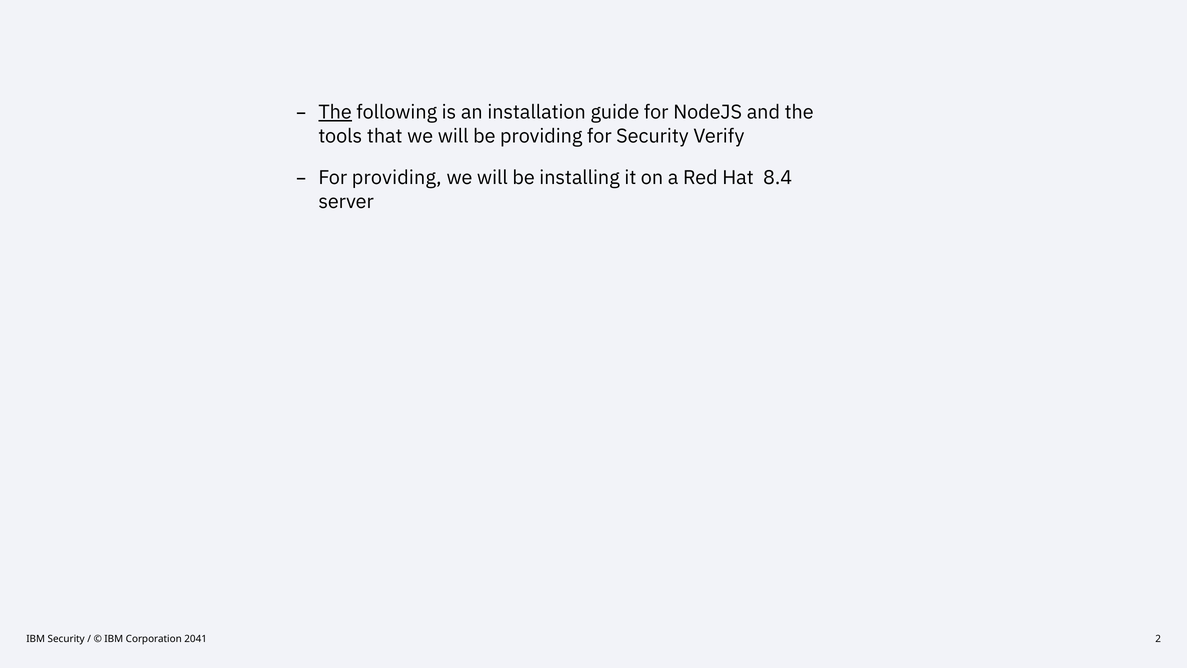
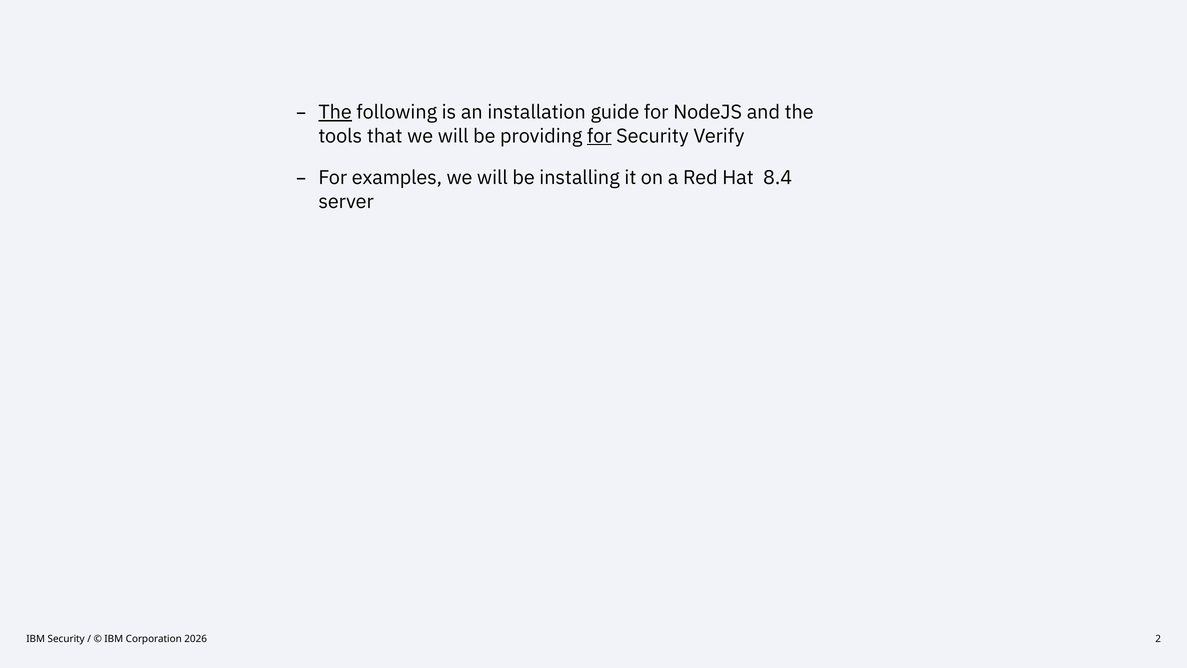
for underline: none -> present (599, 136)
For providing: providing -> examples (397, 178)
2041: 2041 -> 2026 (196, 639)
